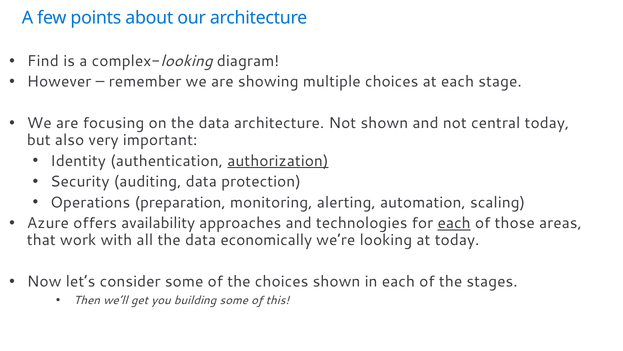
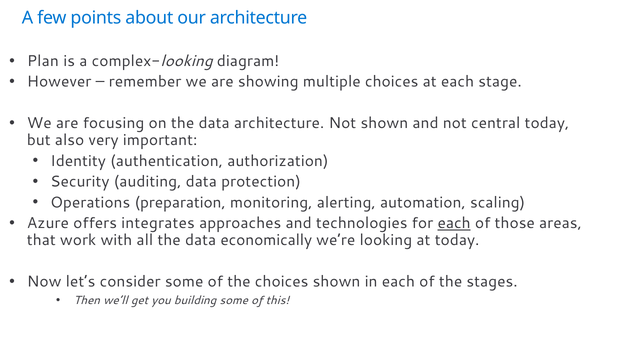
Find: Find -> Plan (43, 61)
authorization underline: present -> none (278, 161)
availability: availability -> integrates (158, 223)
